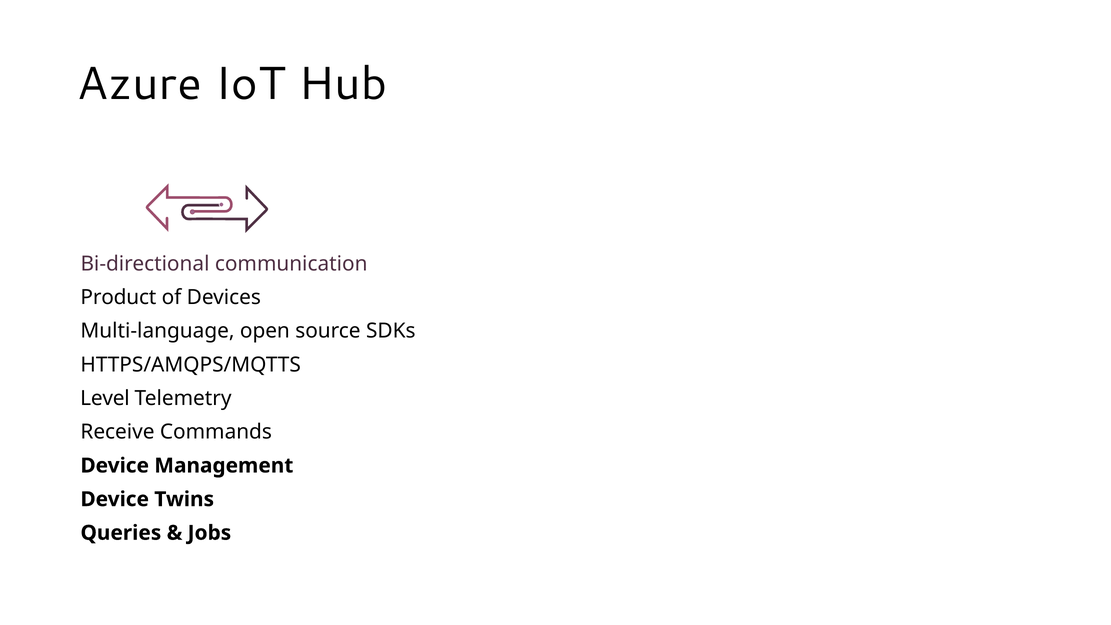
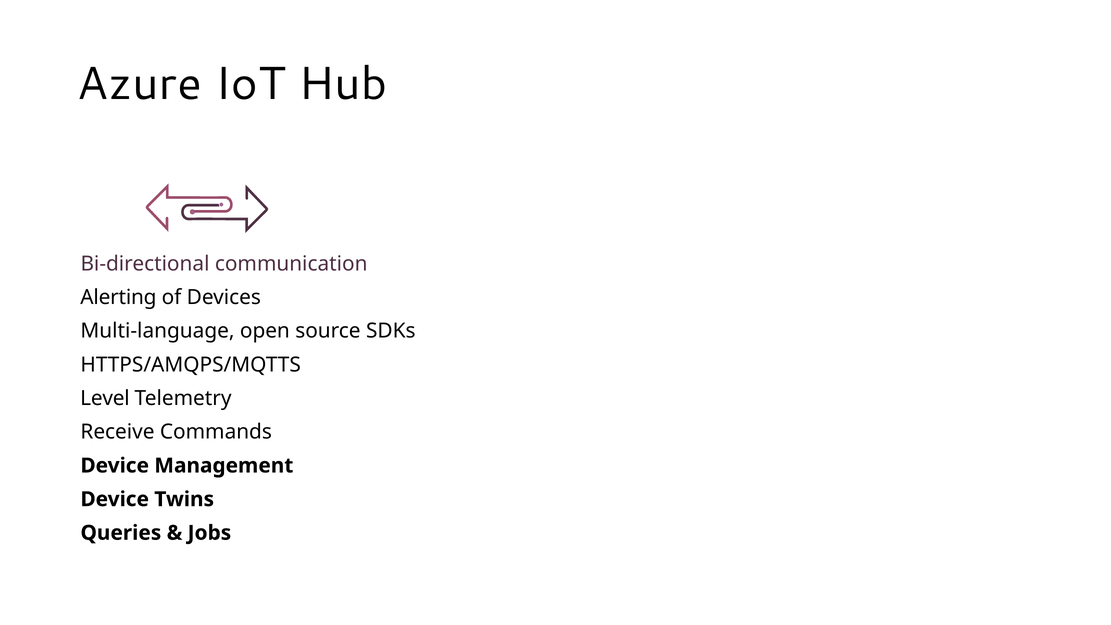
Product: Product -> Alerting (118, 297)
